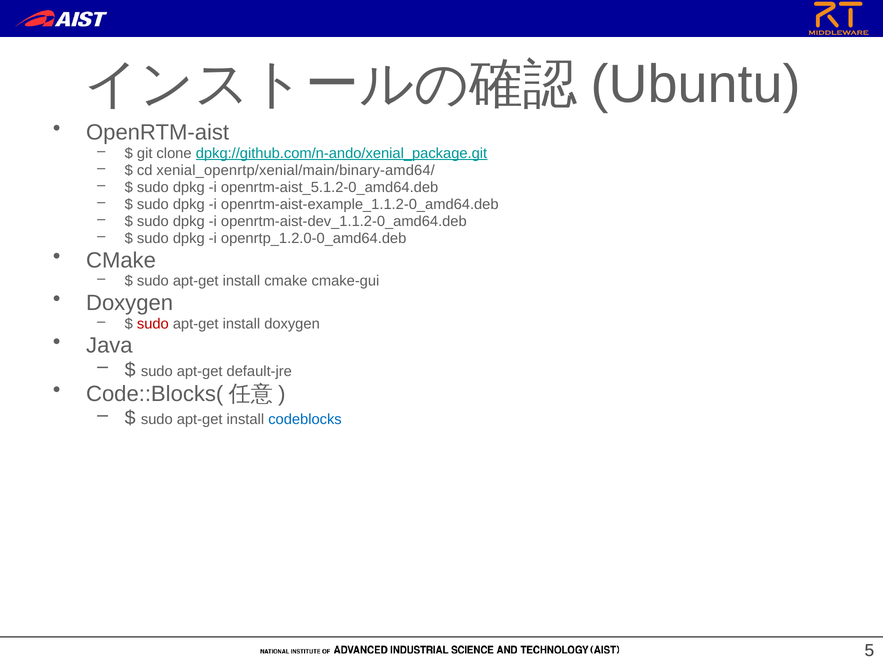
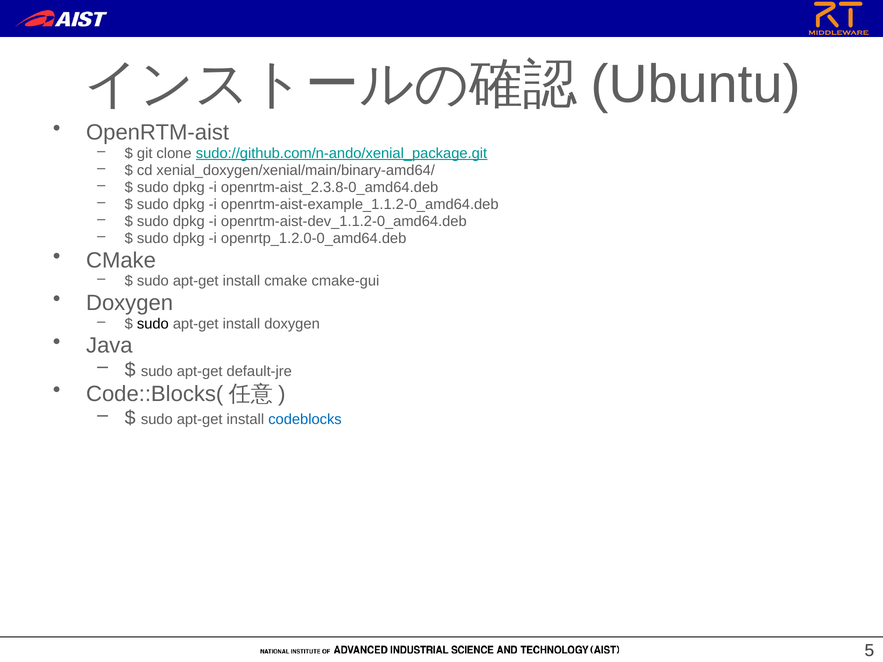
dpkg://github.com/n-ando/xenial_package.git: dpkg://github.com/n-ando/xenial_package.git -> sudo://github.com/n-ando/xenial_package.git (341, 153)
xenial_openrtp/xenial/main/binary-amd64/: xenial_openrtp/xenial/main/binary-amd64/ -> xenial_doxygen/xenial/main/binary-amd64/ (296, 170)
openrtm-aist_5.1.2-0_amd64.deb: openrtm-aist_5.1.2-0_amd64.deb -> openrtm-aist_2.3.8-0_amd64.deb (330, 187)
sudo colour: red -> black (153, 324)
